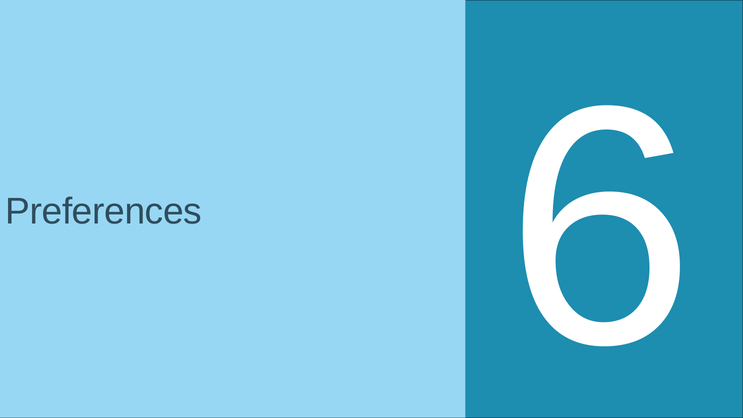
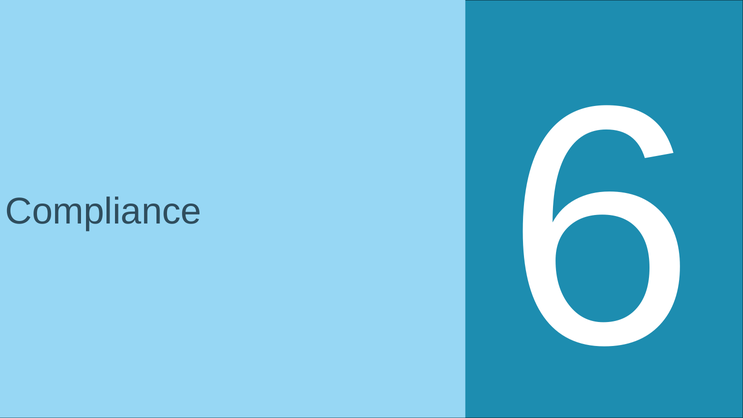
Preferences: Preferences -> Compliance (103, 211)
